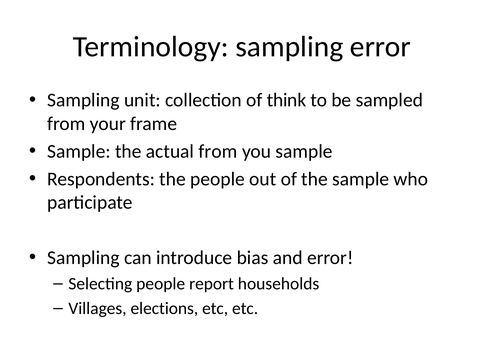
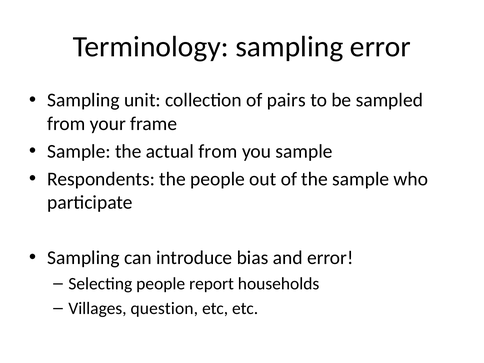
think: think -> pairs (286, 100)
elections: elections -> question (164, 308)
